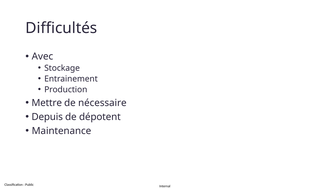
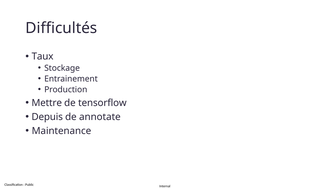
Avec: Avec -> Taux (43, 56)
nécessaire: nécessaire -> tensorflow (102, 103)
dépotent: dépotent -> annotate (100, 117)
